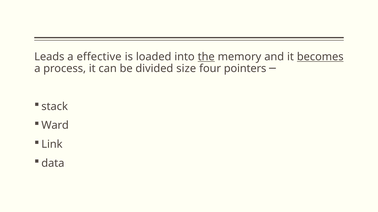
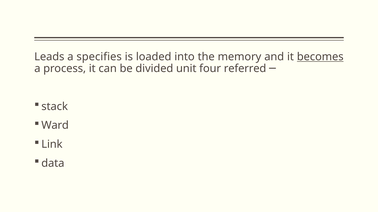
effective: effective -> specifies (99, 57)
the underline: present -> none (206, 57)
size: size -> unit (186, 69)
pointers: pointers -> referred (245, 69)
